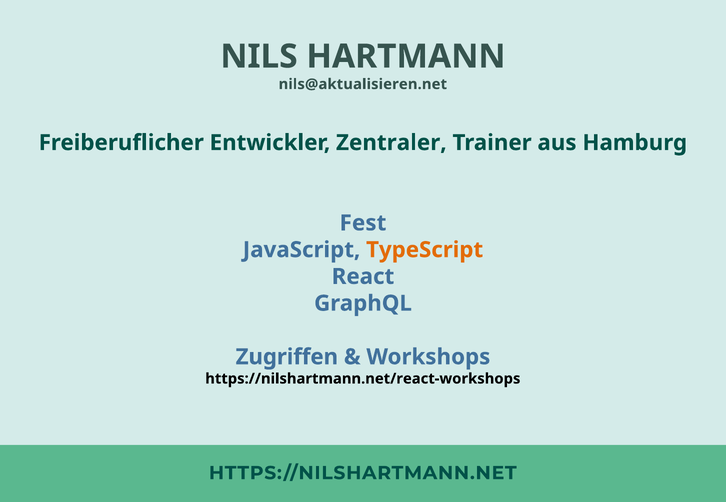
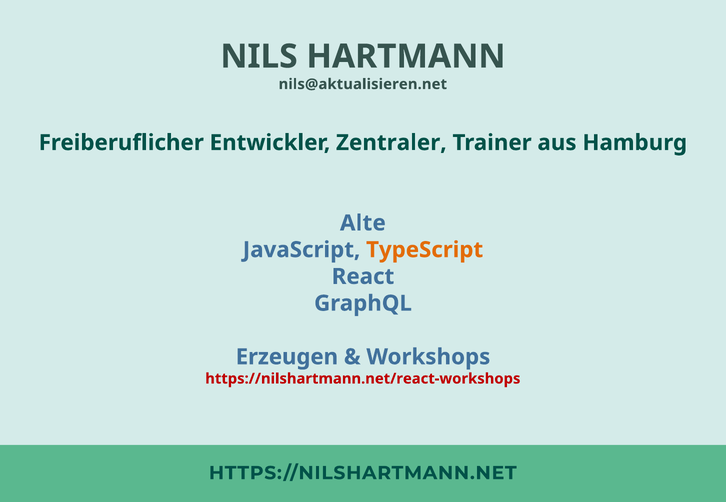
Fest: Fest -> Alte (363, 223)
Zugriffen: Zugriffen -> Erzeugen (287, 357)
https://nilshartmann.net/react-workshops colour: black -> red (363, 379)
